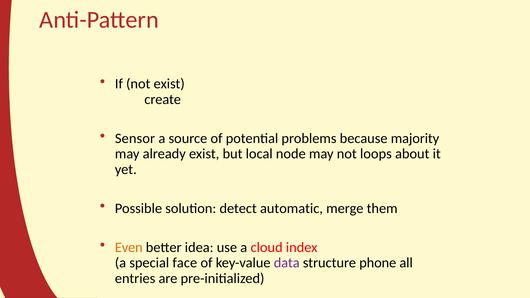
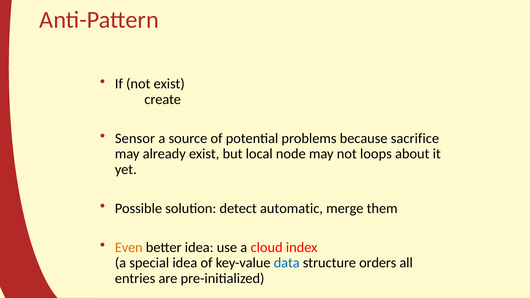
majority: majority -> sacrifice (415, 138)
special face: face -> idea (185, 263)
data colour: purple -> blue (287, 263)
phone: phone -> orders (378, 263)
